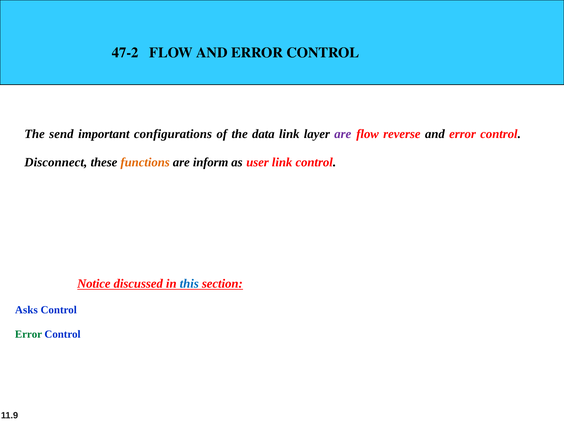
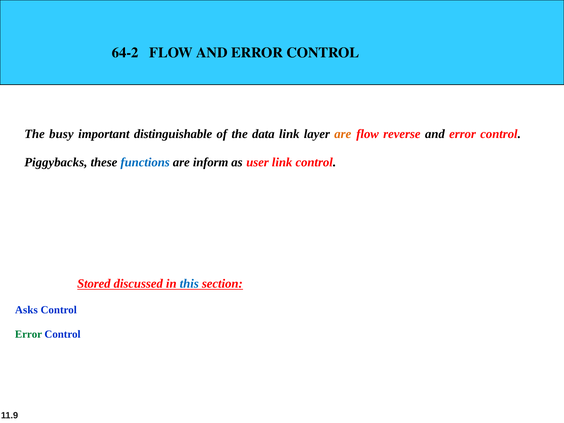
47-2: 47-2 -> 64-2 (125, 53)
send: send -> busy (61, 134)
configurations: configurations -> distinguishable (173, 134)
are colour: purple -> orange (343, 134)
Disconnect: Disconnect -> Piggybacks (56, 162)
functions colour: orange -> blue (145, 162)
Notice: Notice -> Stored (94, 284)
